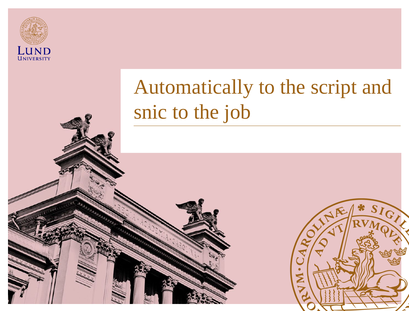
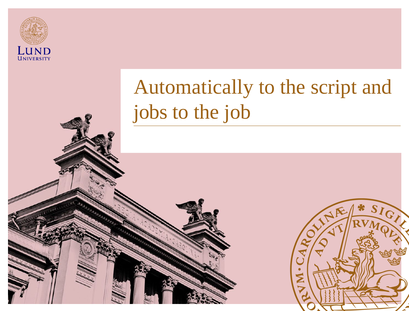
snic: snic -> jobs (151, 112)
